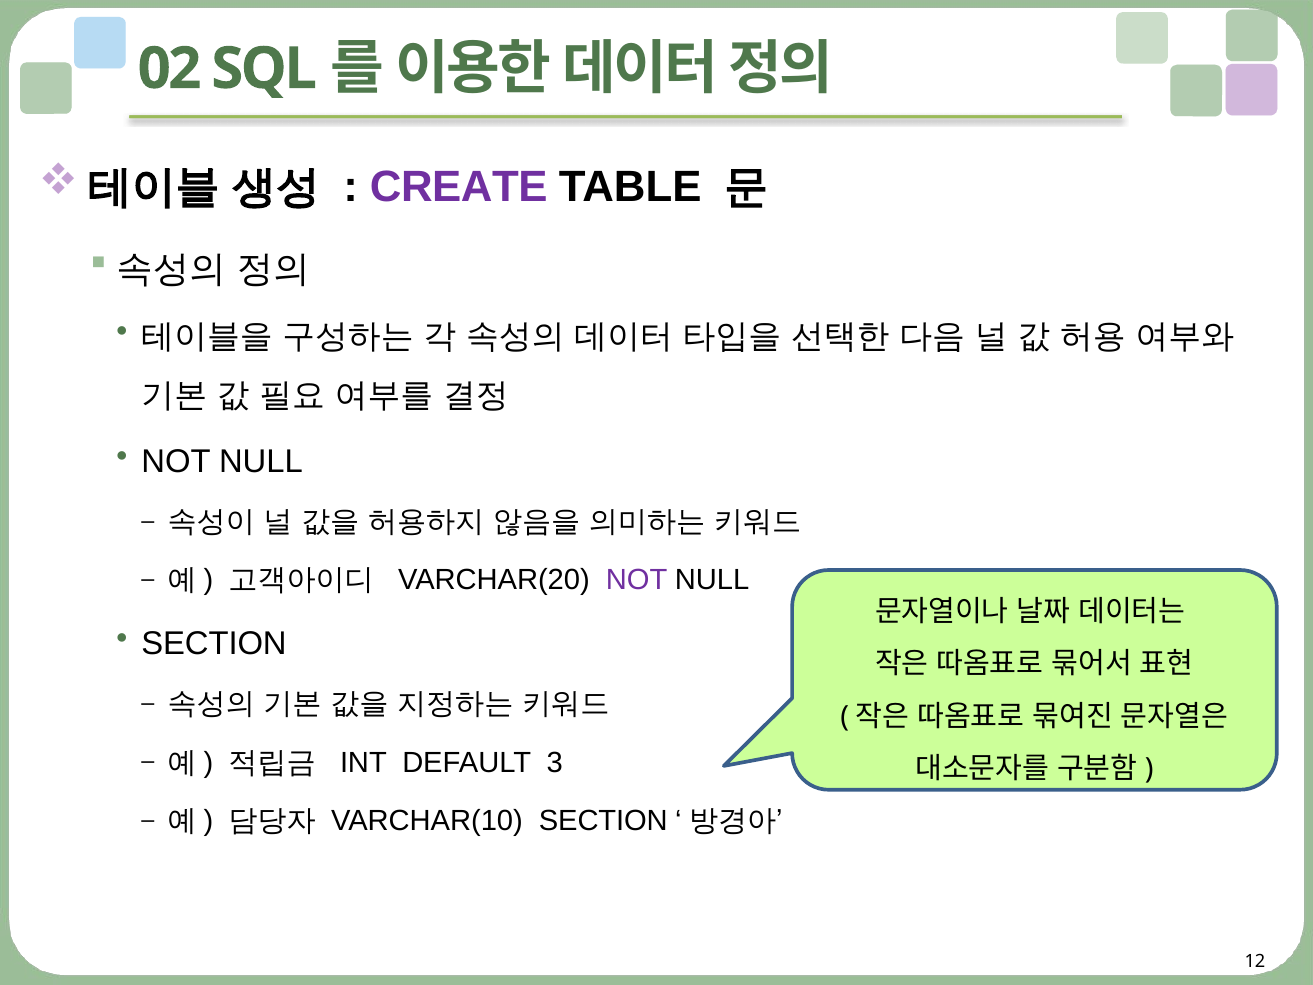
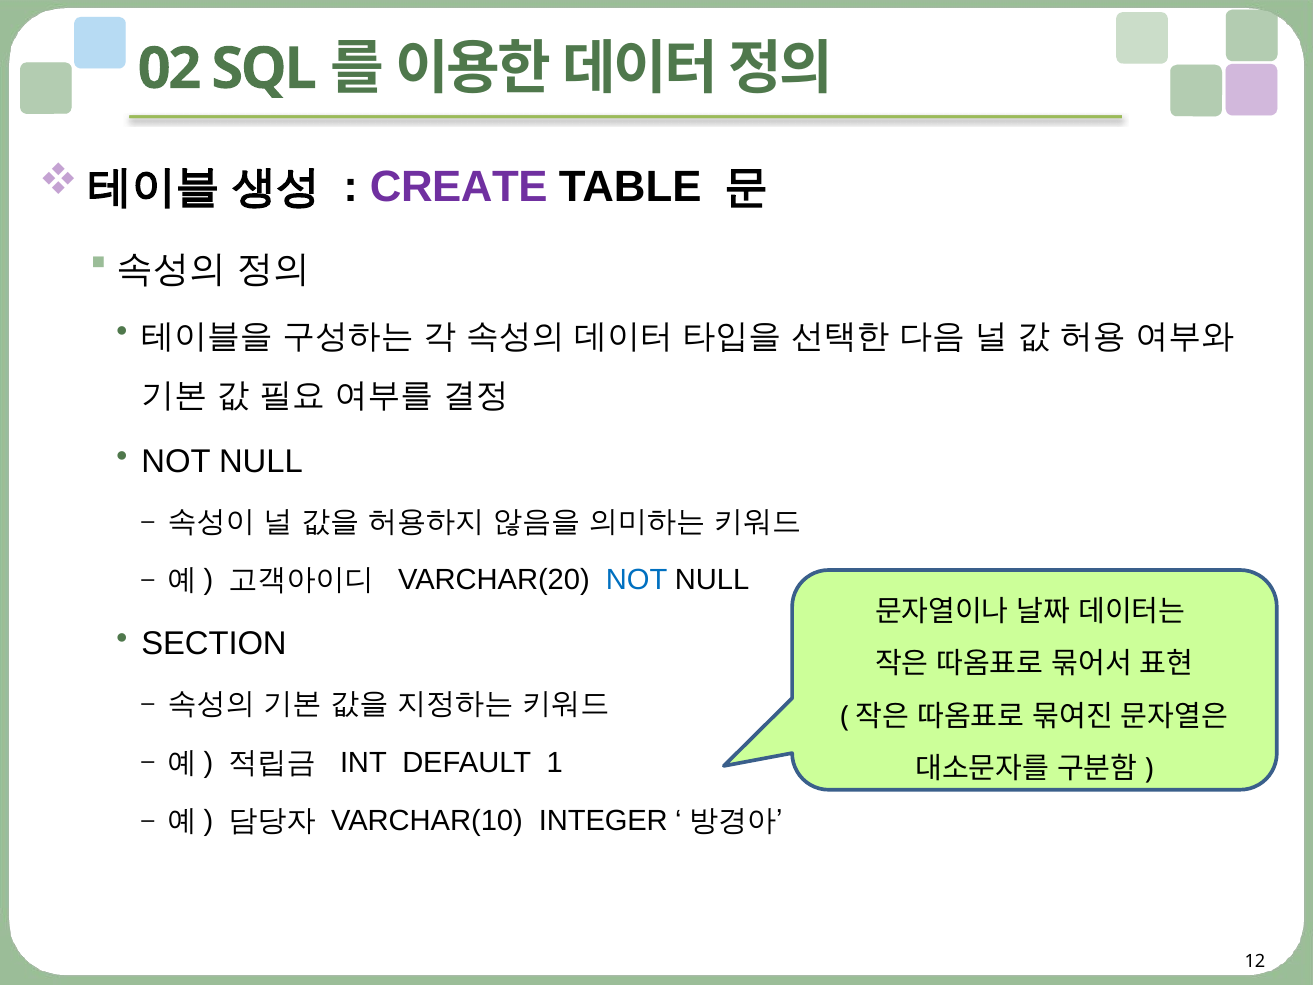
NOT colour: purple -> blue (637, 580)
3: 3 -> 1 (555, 762)
VARCHAR(10 SECTION: SECTION -> INTEGER (603, 821)
